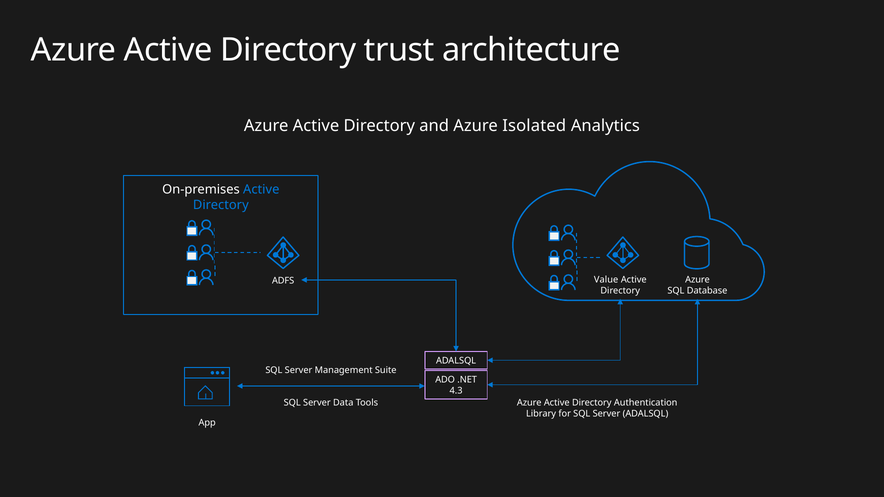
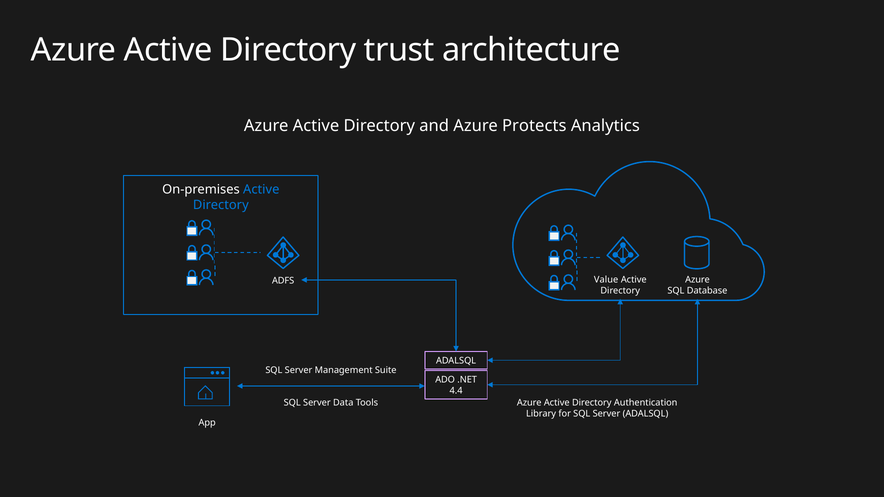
Isolated: Isolated -> Protects (534, 126)
4.3: 4.3 -> 4.4 (456, 391)
